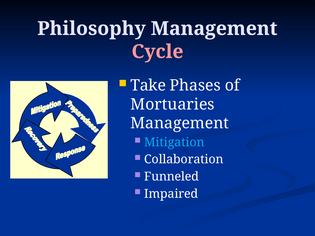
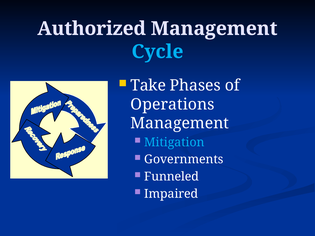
Philosophy: Philosophy -> Authorized (92, 29)
Cycle colour: pink -> light blue (157, 52)
Mortuaries: Mortuaries -> Operations (172, 105)
Collaboration: Collaboration -> Governments (184, 160)
